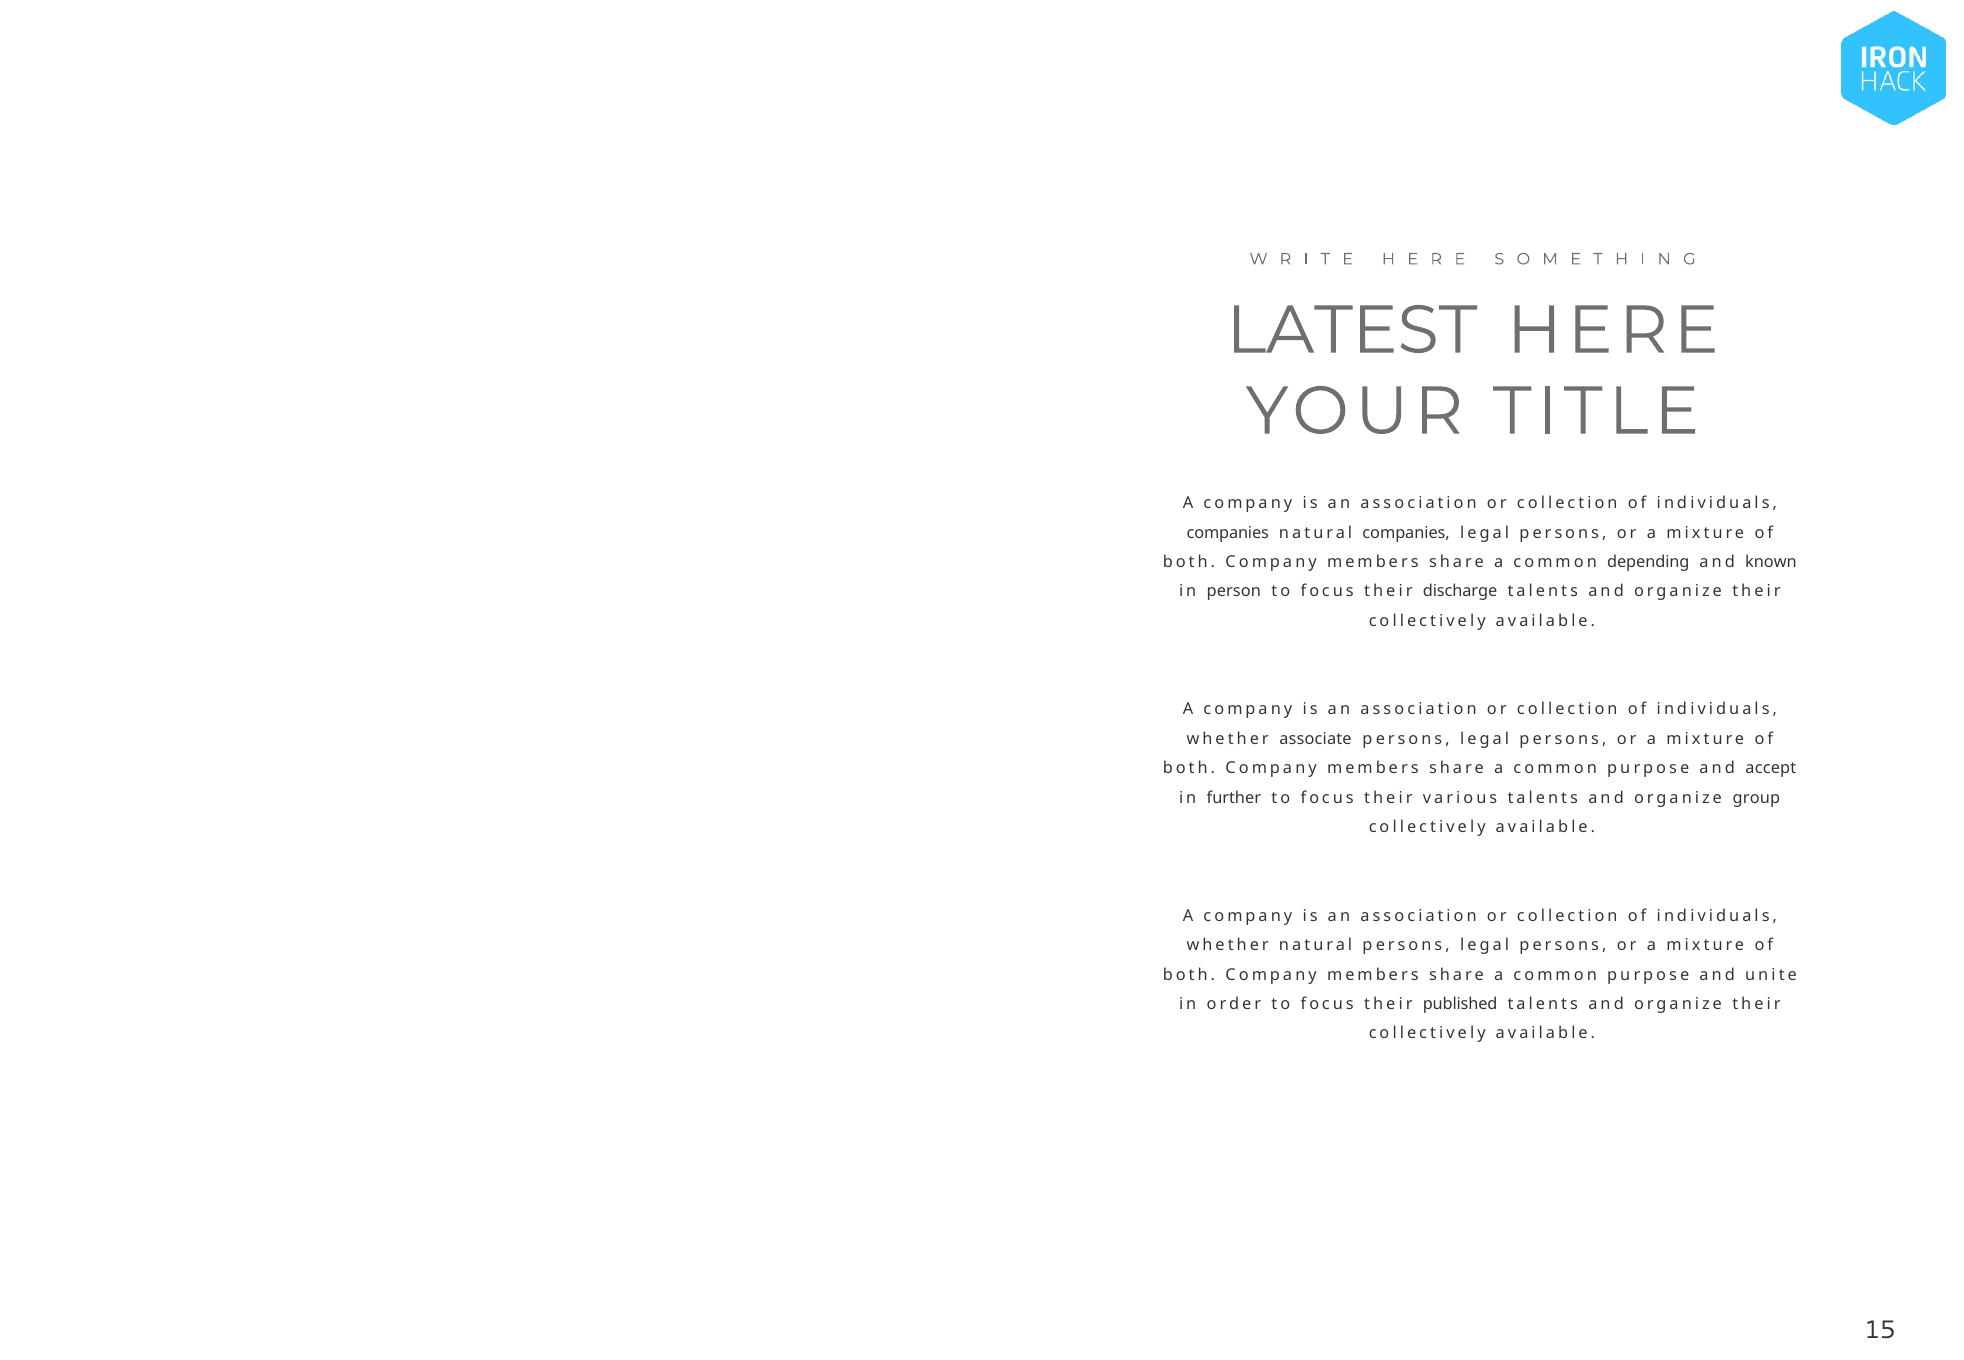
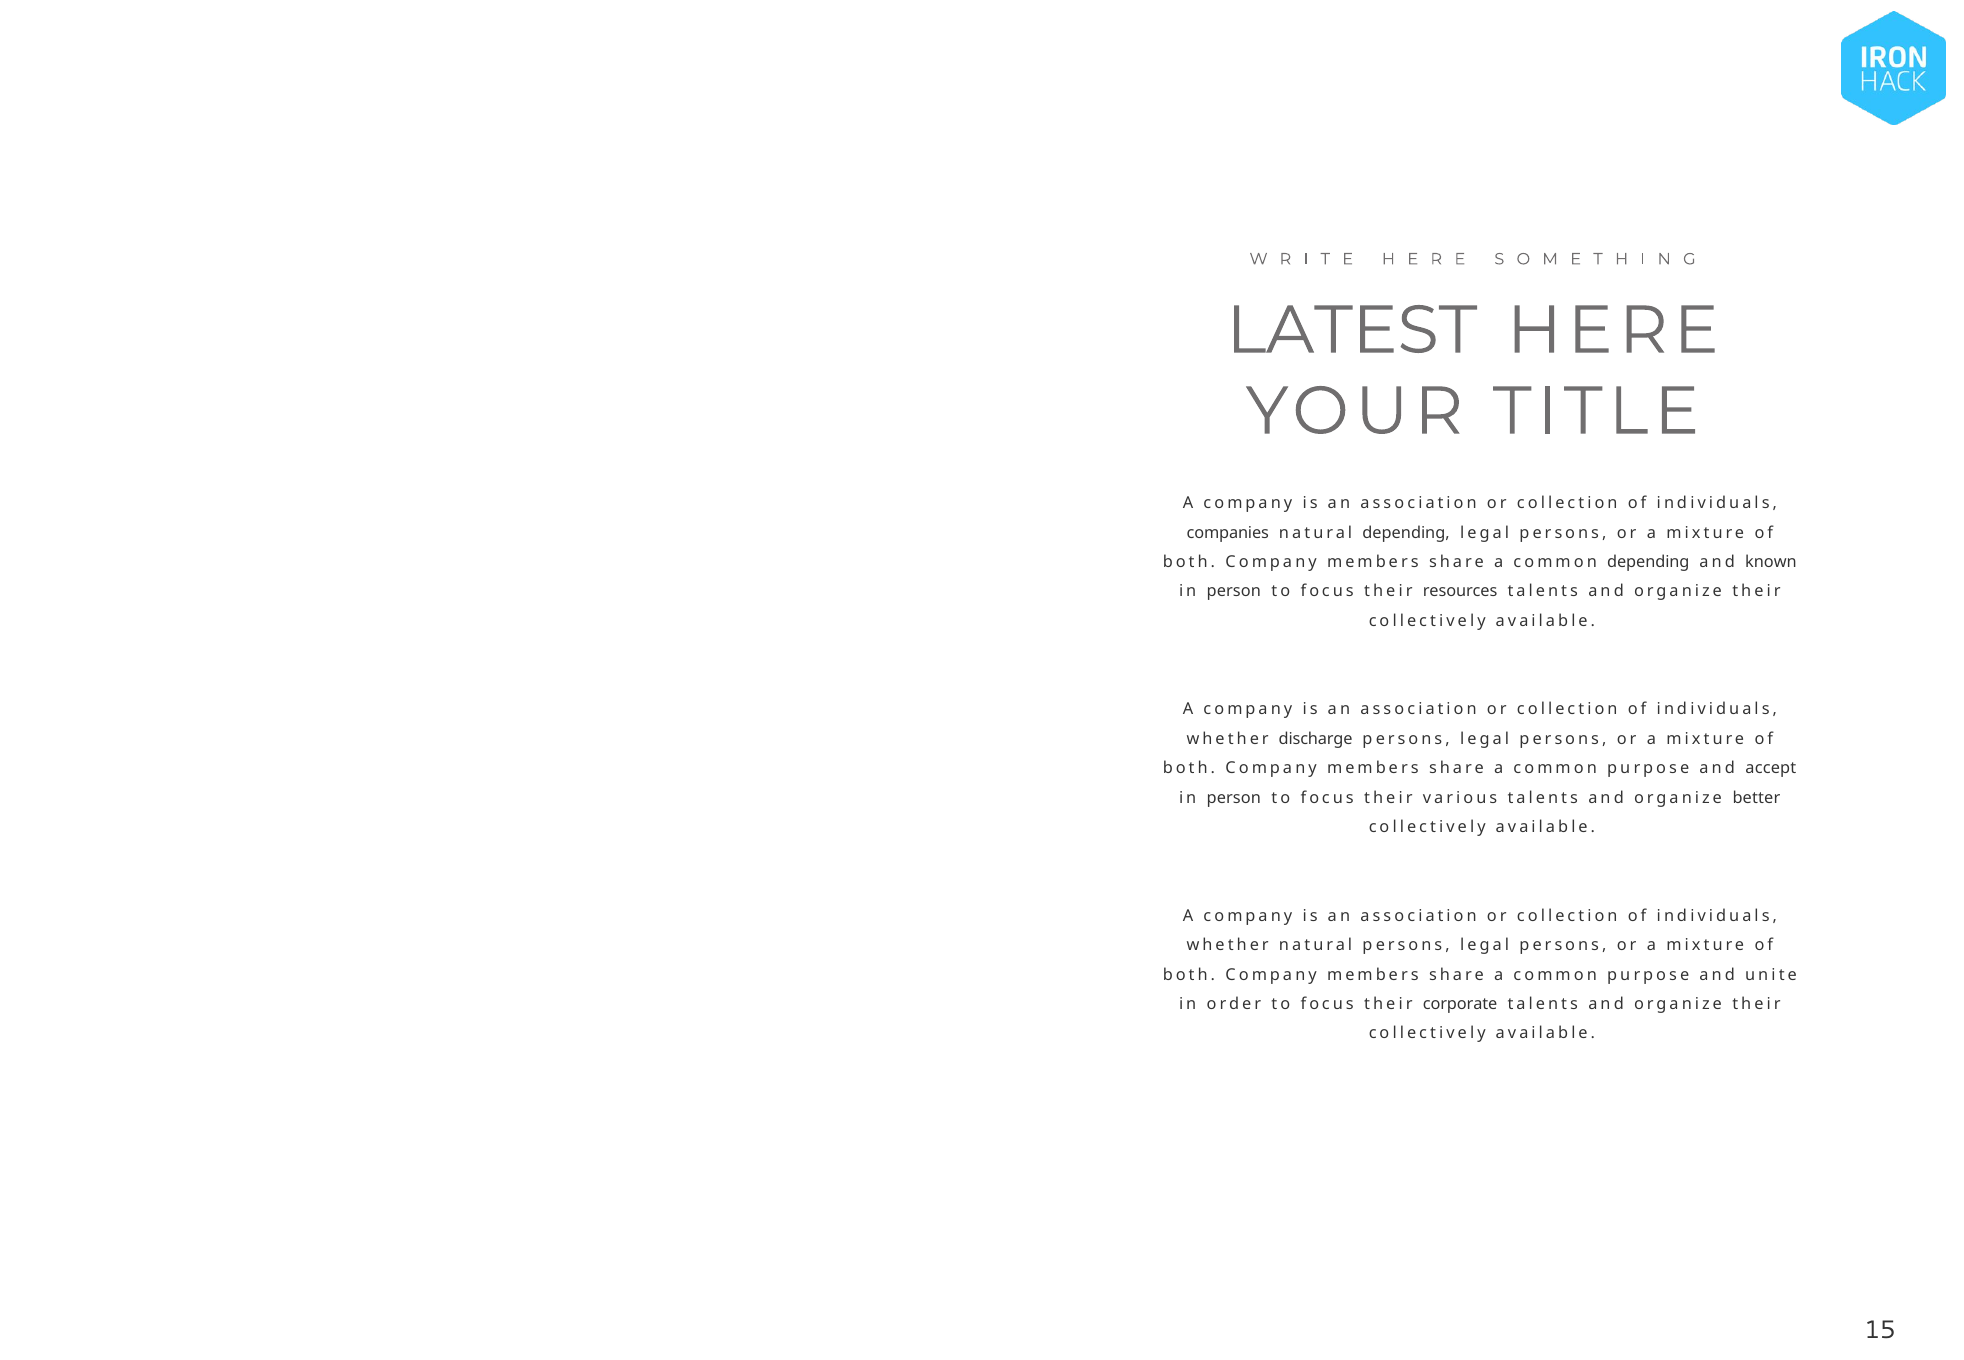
natural companies: companies -> depending (1406, 533)
discharge: discharge -> resources (1460, 591)
associate: associate -> discharge (1316, 739)
further: further -> person (1234, 798)
group: group -> better (1756, 798)
published: published -> corporate (1460, 1004)
